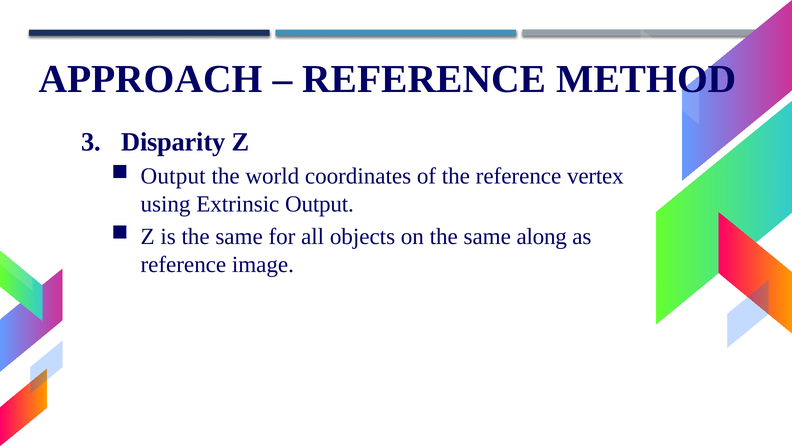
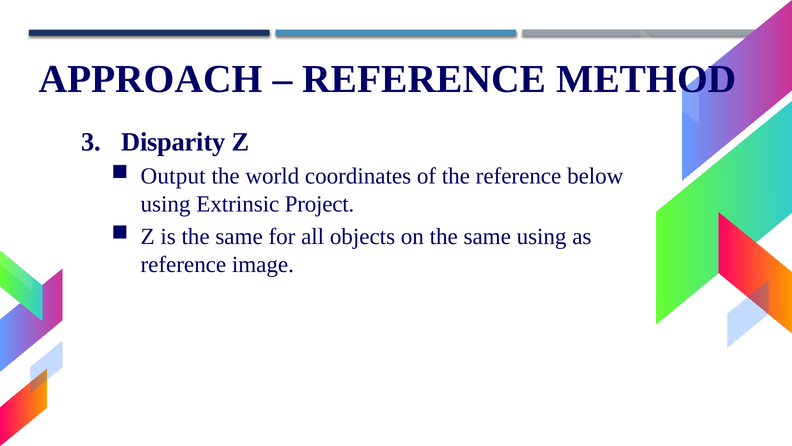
vertex: vertex -> below (595, 176)
Extrinsic Output: Output -> Project (319, 204)
same along: along -> using (542, 237)
